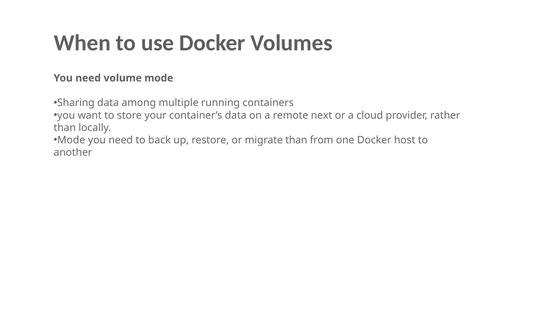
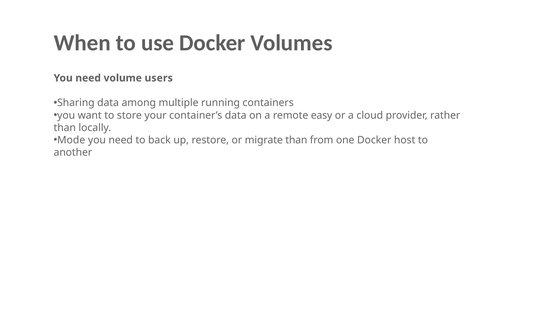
volume mode: mode -> users (159, 78)
next: next -> easy (322, 115)
